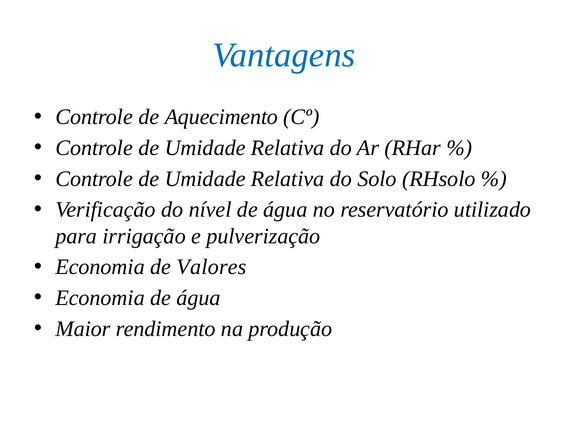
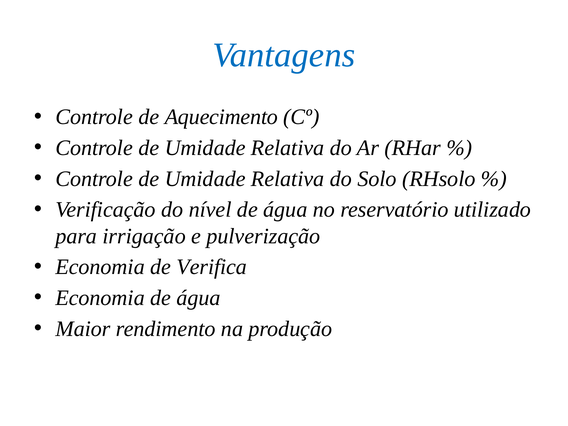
Valores: Valores -> Verifica (212, 267)
